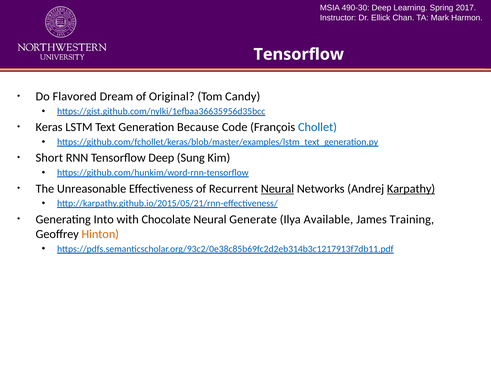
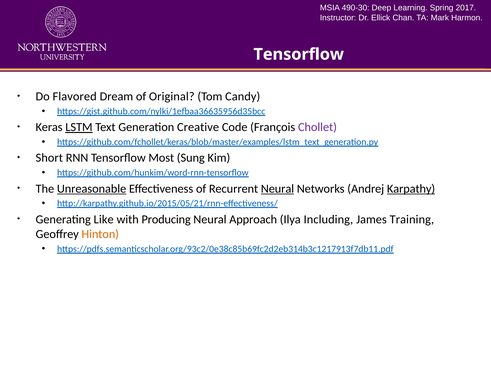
LSTM underline: none -> present (79, 127)
Because: Because -> Creative (198, 127)
Chollet colour: blue -> purple (317, 127)
Tensorflow Deep: Deep -> Most (161, 158)
Unreasonable underline: none -> present (92, 189)
Into: Into -> Like (104, 219)
Chocolate: Chocolate -> Producing (166, 219)
Generate: Generate -> Approach (253, 219)
Available: Available -> Including (328, 219)
